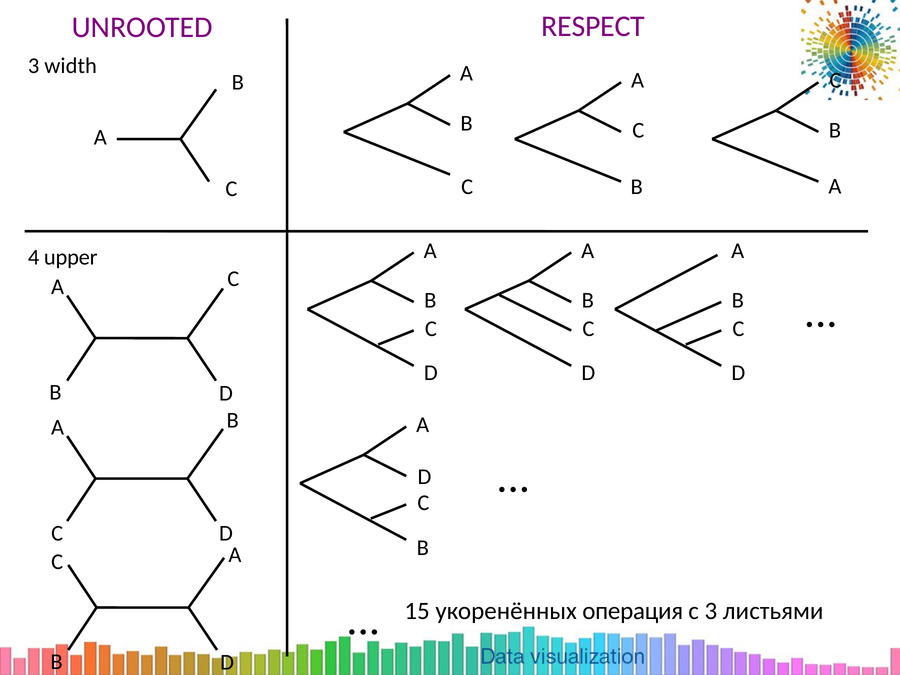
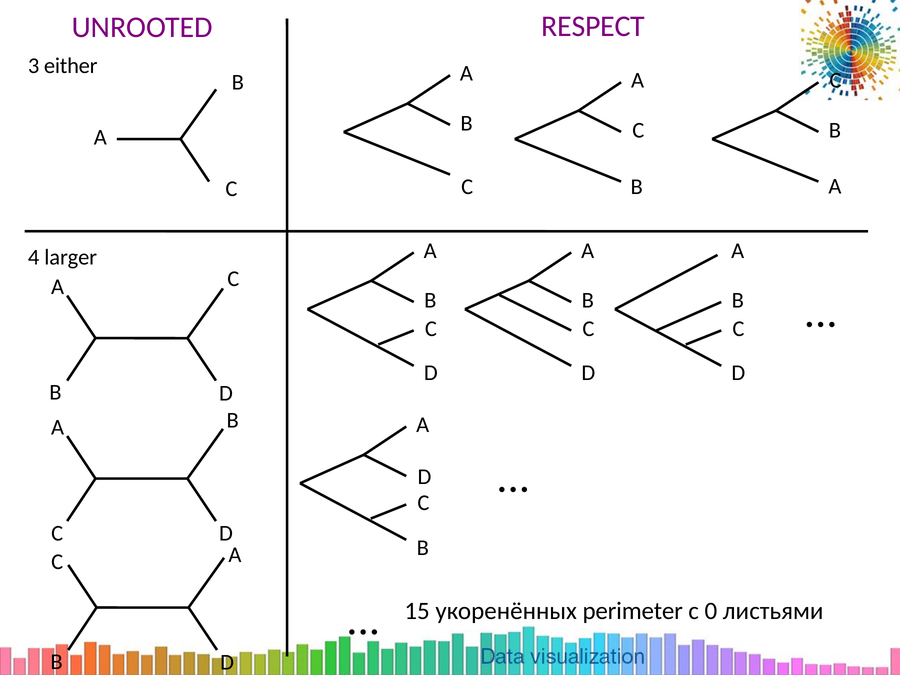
width: width -> either (71, 66)
upper: upper -> larger (71, 257)
операция: операция -> perimeter (633, 611)
с 3: 3 -> 0 (711, 611)
